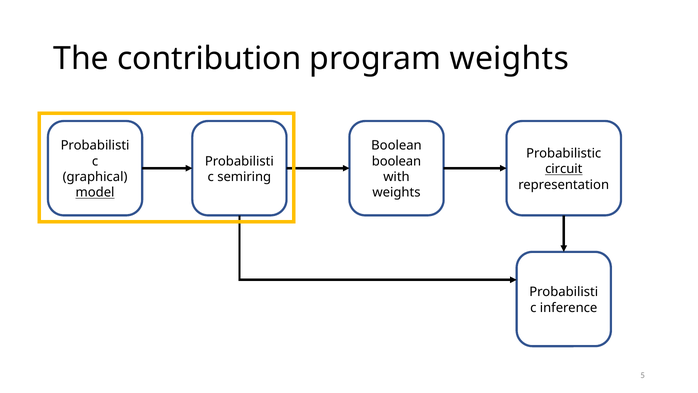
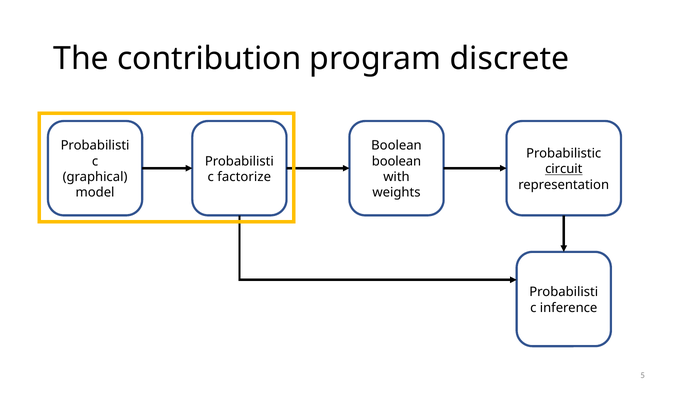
program weights: weights -> discrete (509, 59)
semiring: semiring -> factorize (244, 177)
model underline: present -> none (95, 192)
